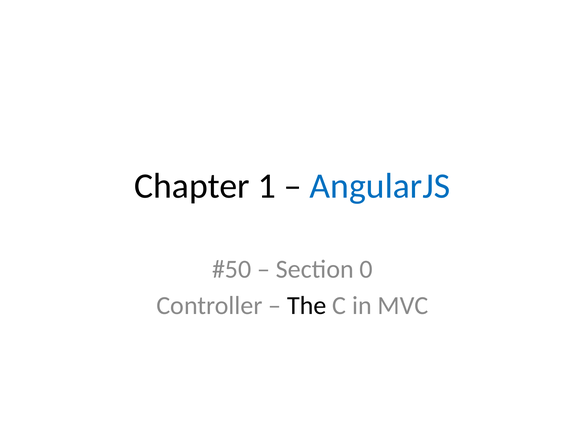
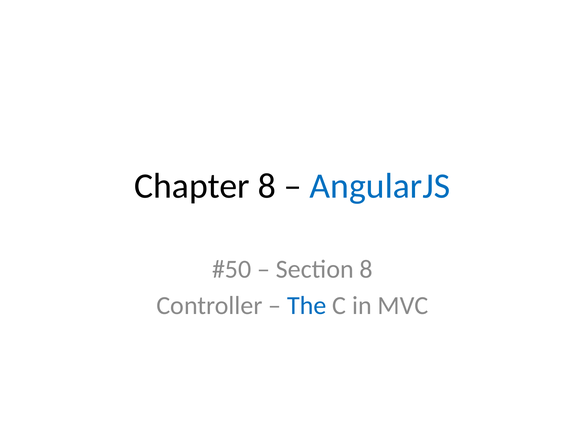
Chapter 1: 1 -> 8 (267, 186)
Section 0: 0 -> 8 (366, 269)
The colour: black -> blue (307, 305)
